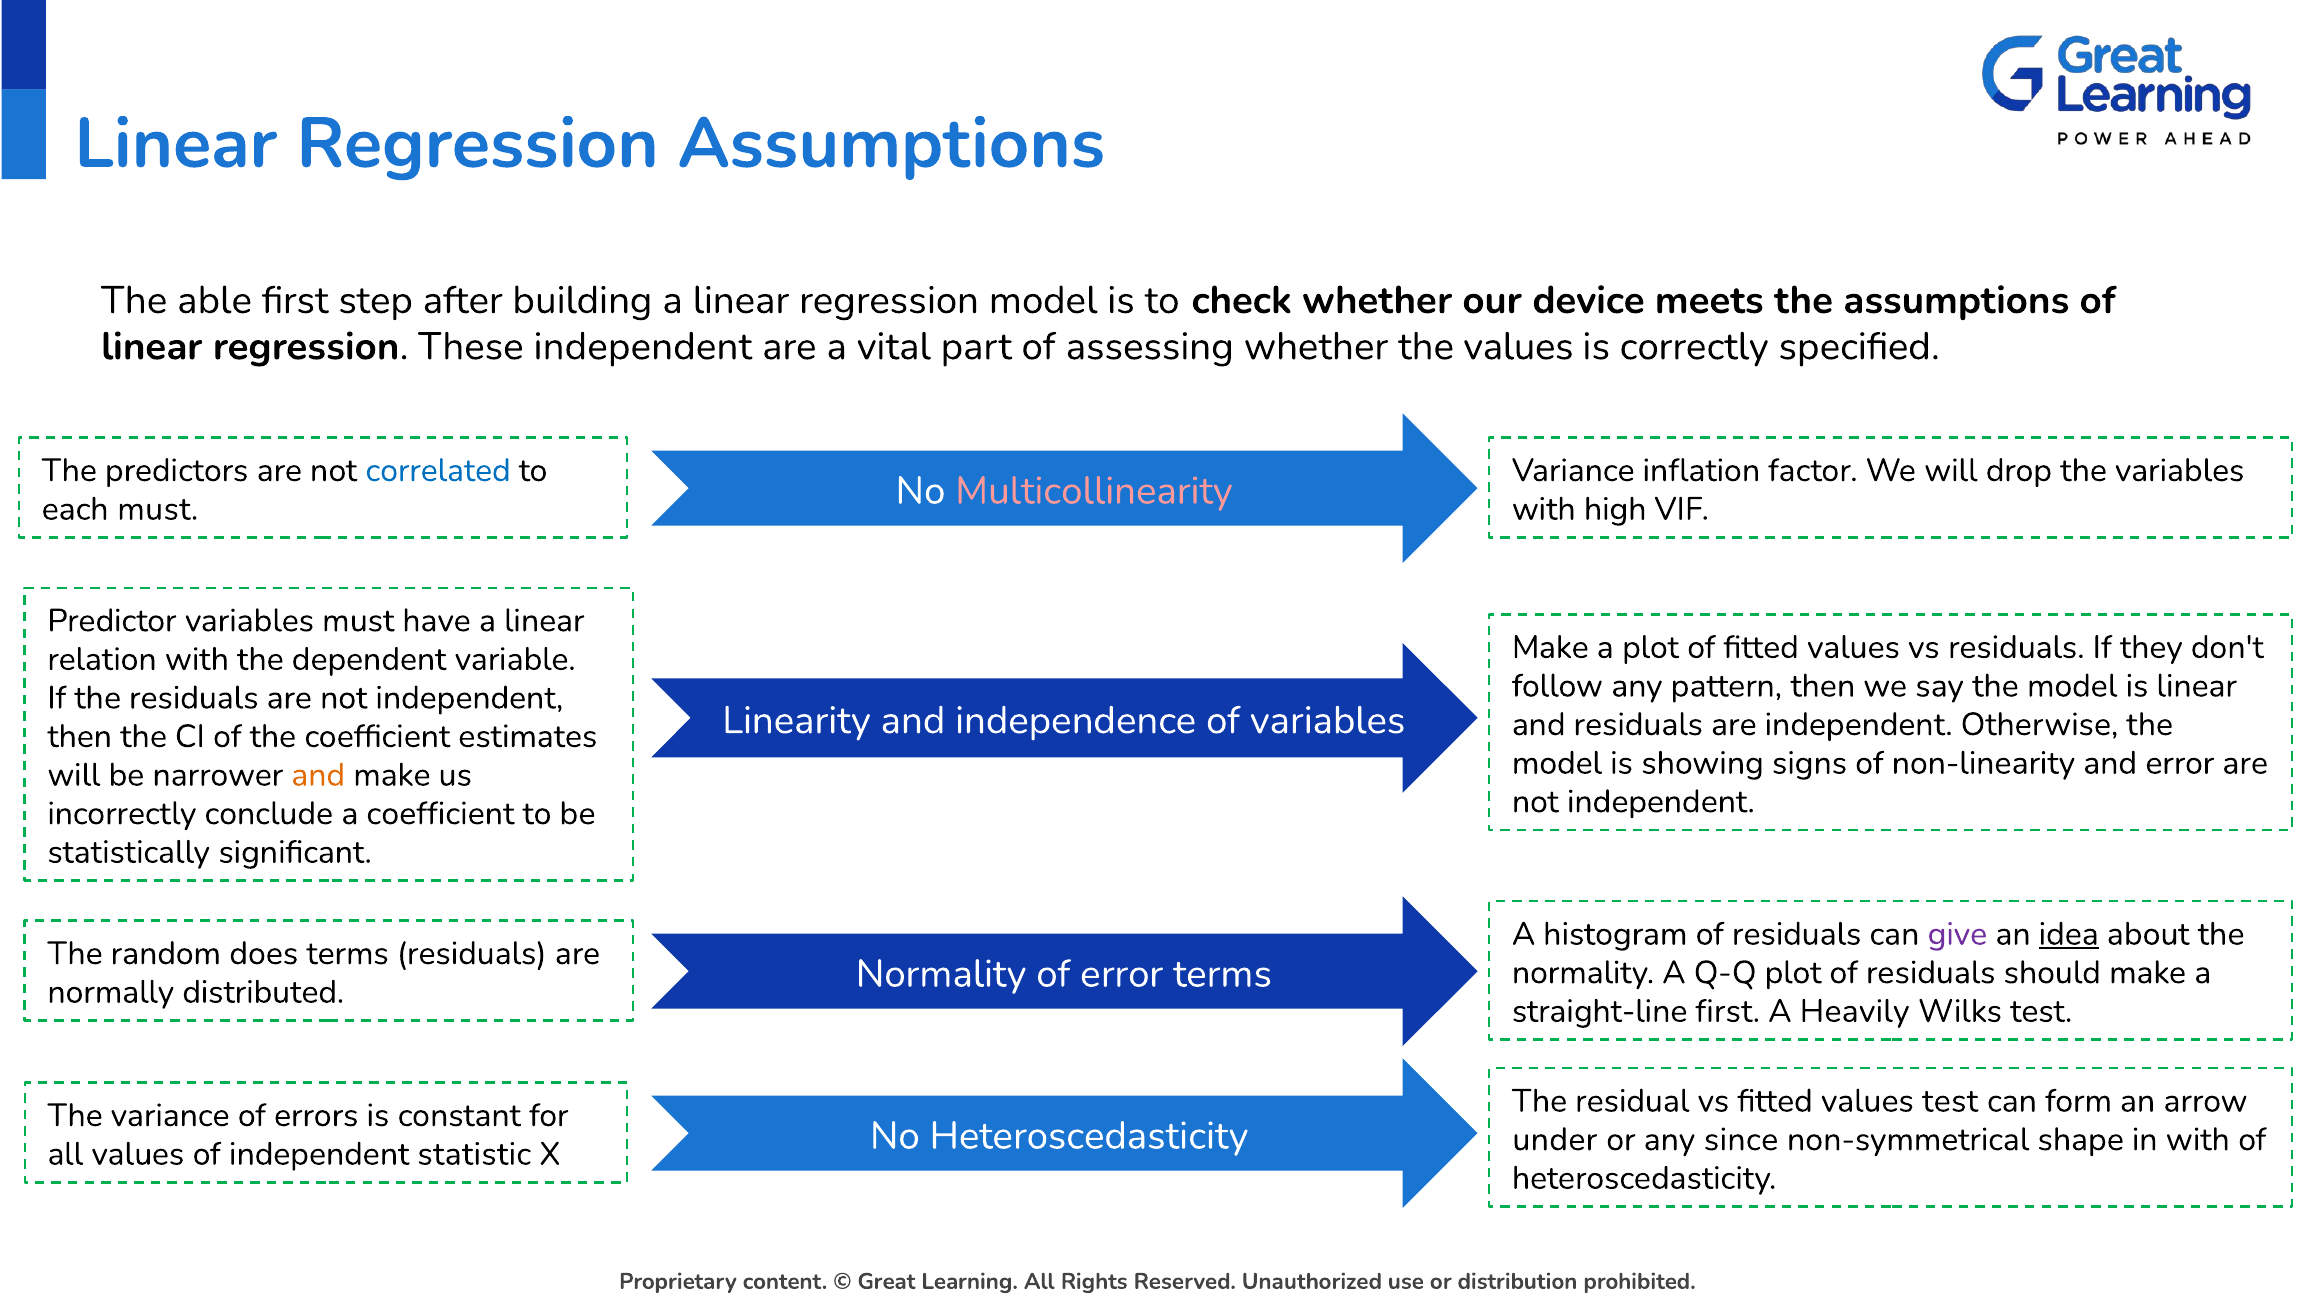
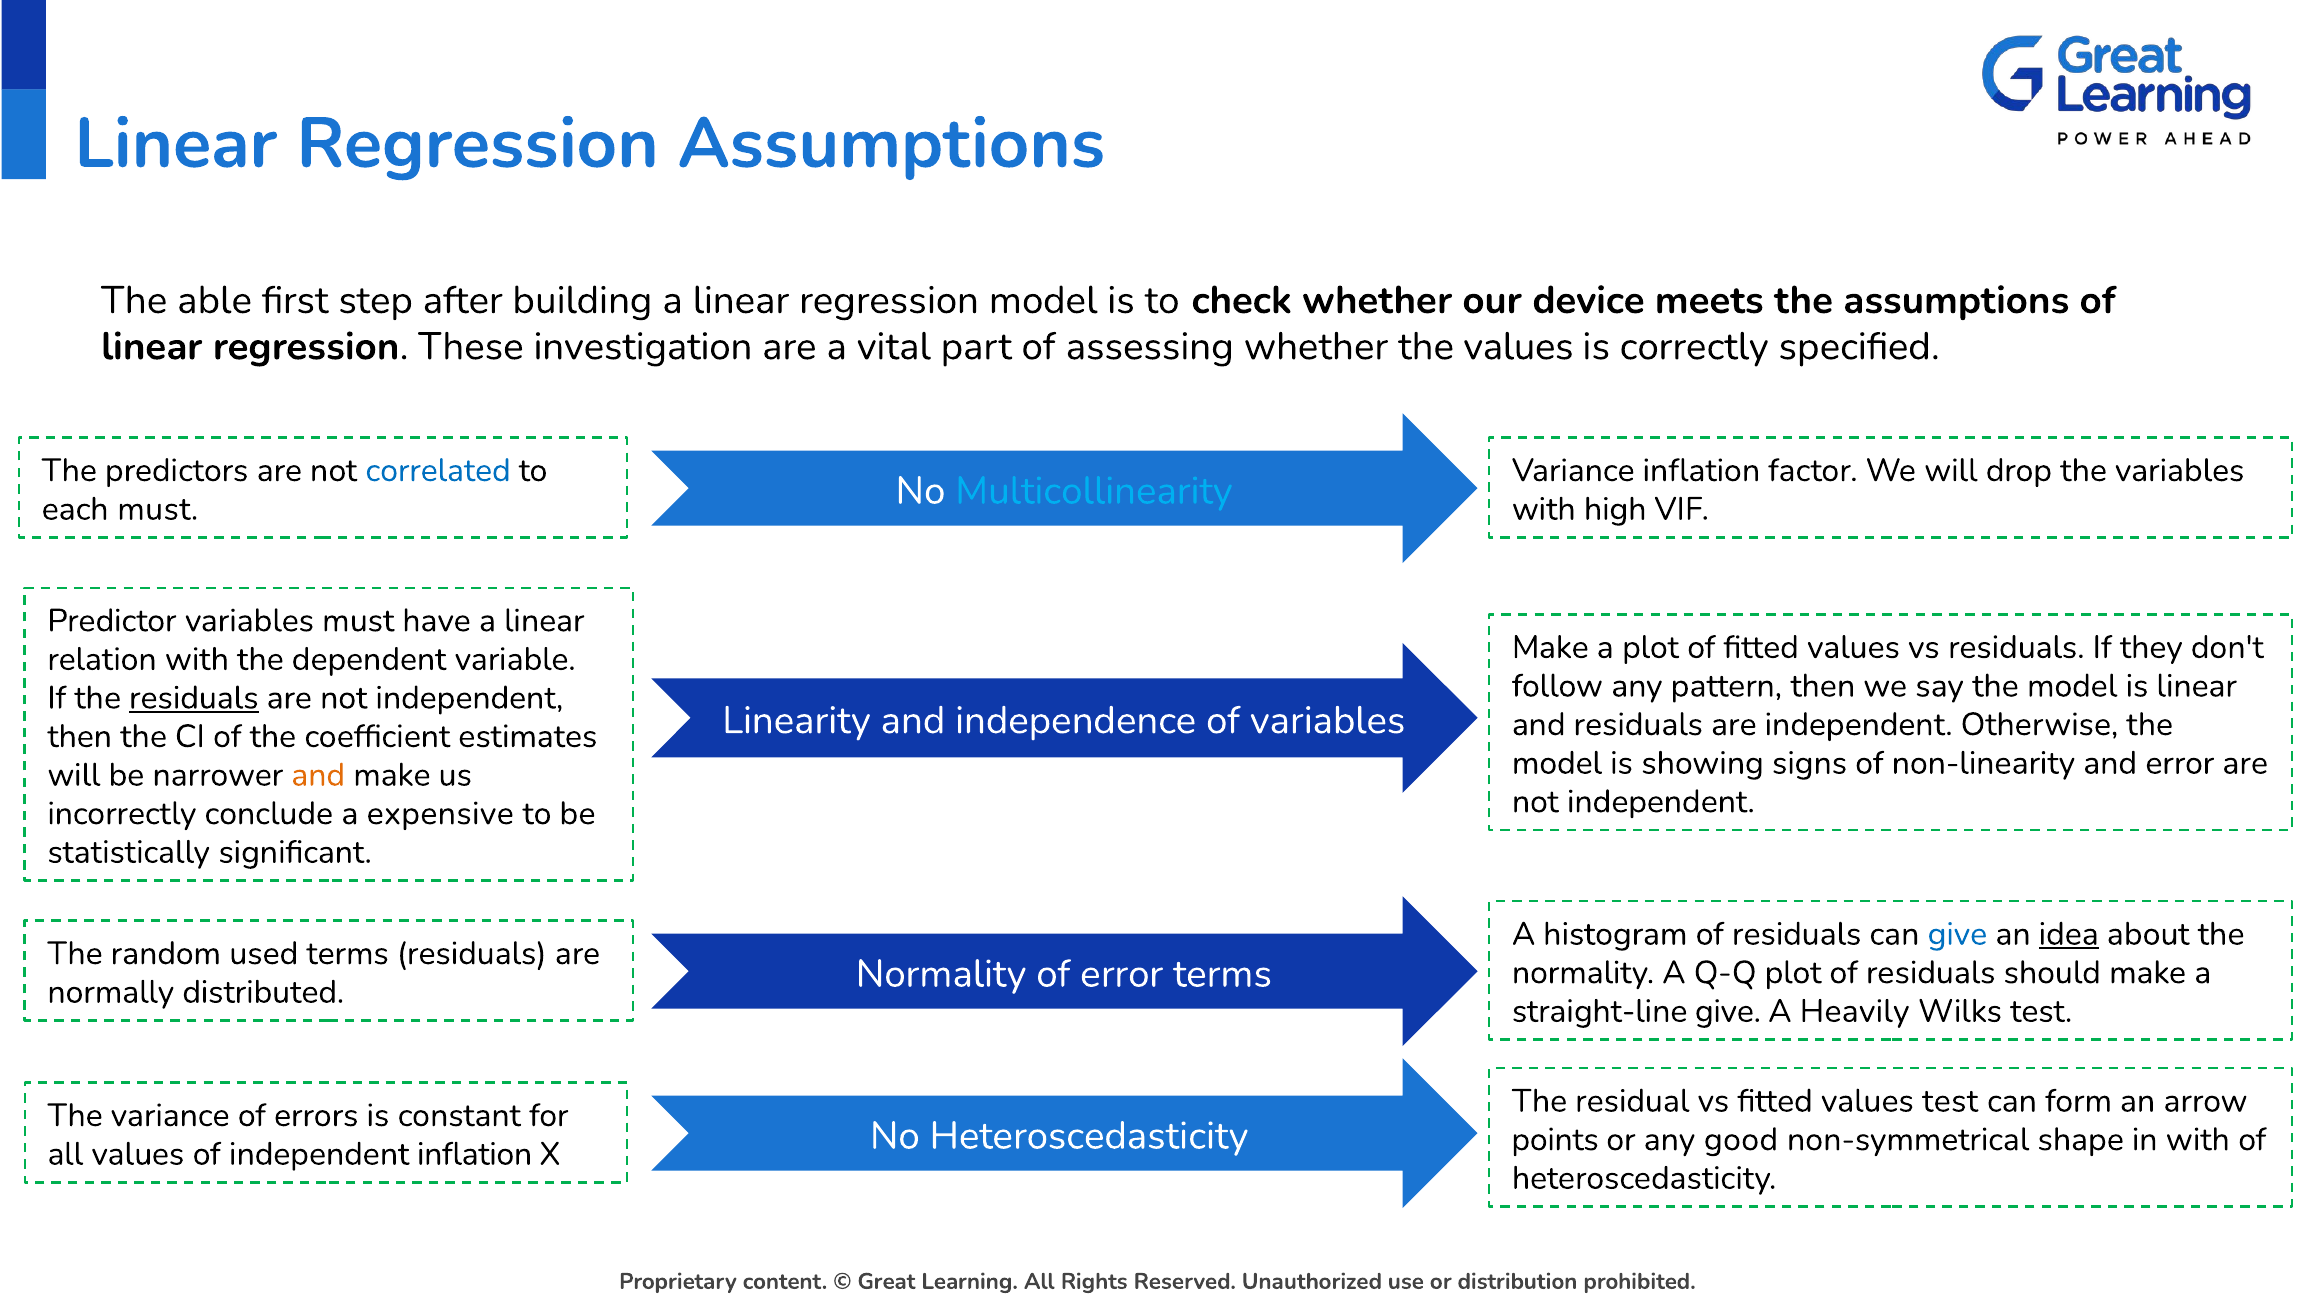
These independent: independent -> investigation (643, 347)
Multicollinearity colour: pink -> light blue (1094, 491)
residuals underline: none -> present (194, 698)
a coefficient: coefficient -> expensive (440, 814)
give colour: purple -> blue (1957, 934)
does: does -> used (264, 954)
straight-line first: first -> give (1728, 1012)
under: under -> points (1555, 1140)
since: since -> good (1741, 1140)
independent statistic: statistic -> inflation (475, 1155)
